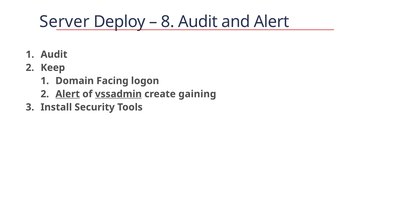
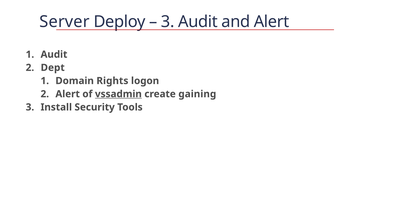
8: 8 -> 3 (168, 22)
Keep: Keep -> Dept (53, 68)
Facing: Facing -> Rights (112, 81)
Alert underline: present -> none (68, 94)
